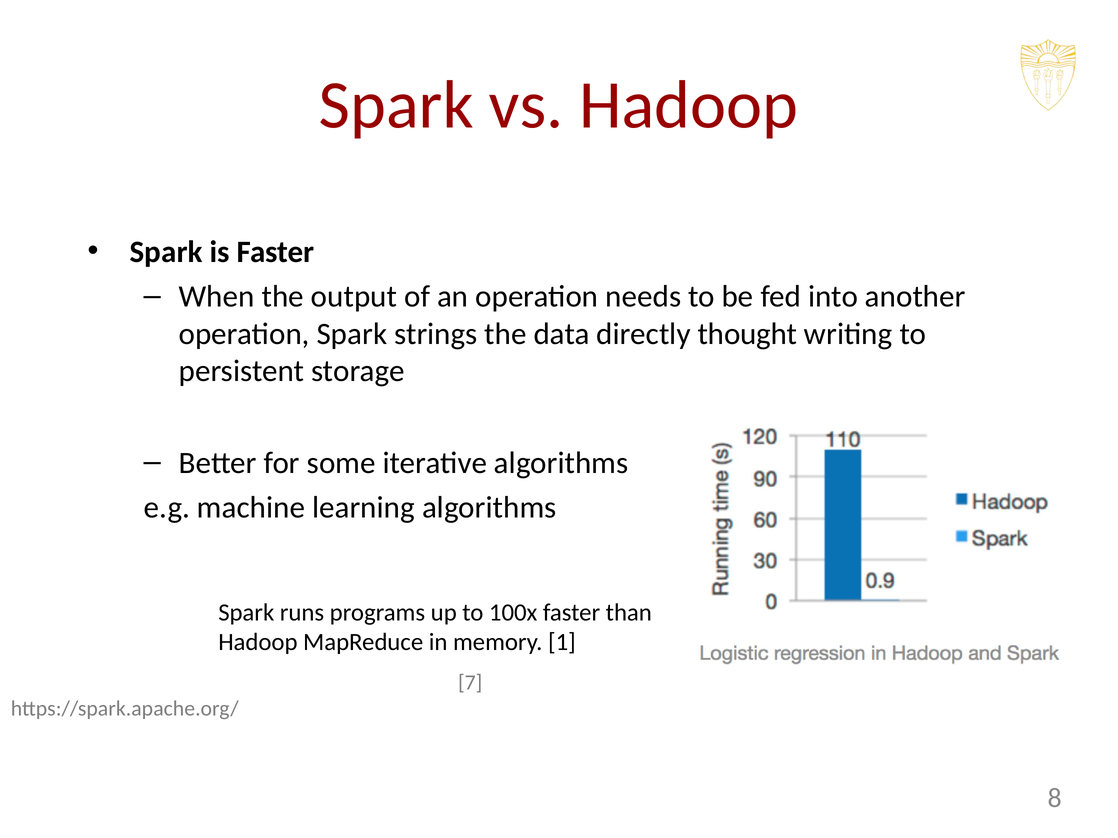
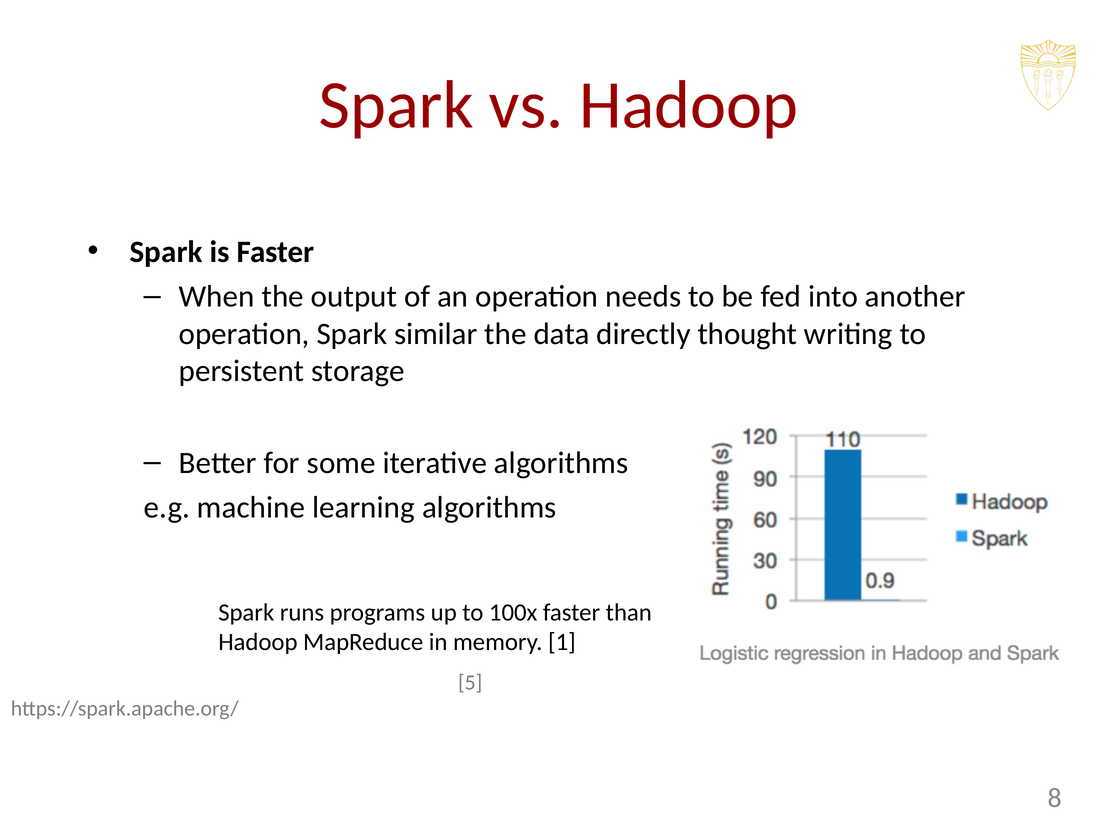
strings: strings -> similar (436, 334)
7: 7 -> 5 (470, 683)
